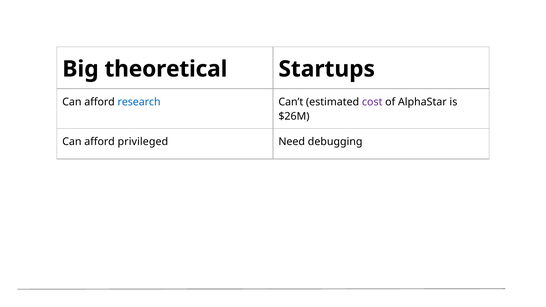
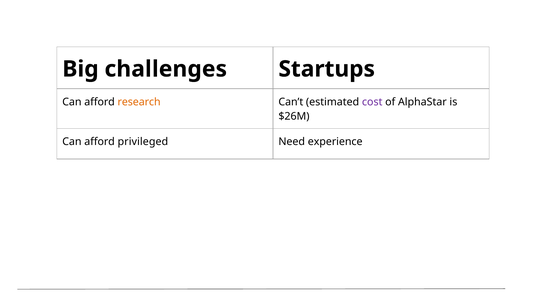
theoretical: theoretical -> challenges (166, 69)
research colour: blue -> orange (139, 102)
debugging: debugging -> experience (335, 142)
